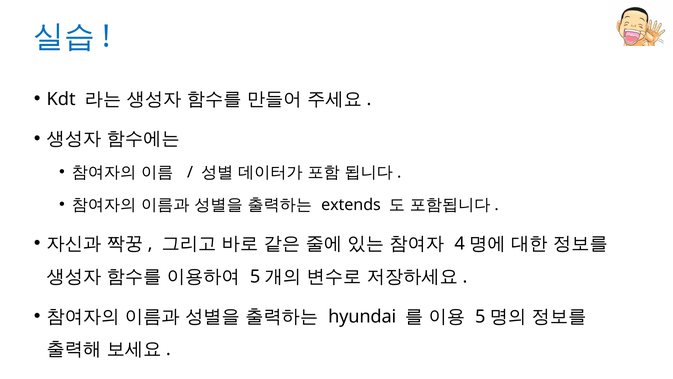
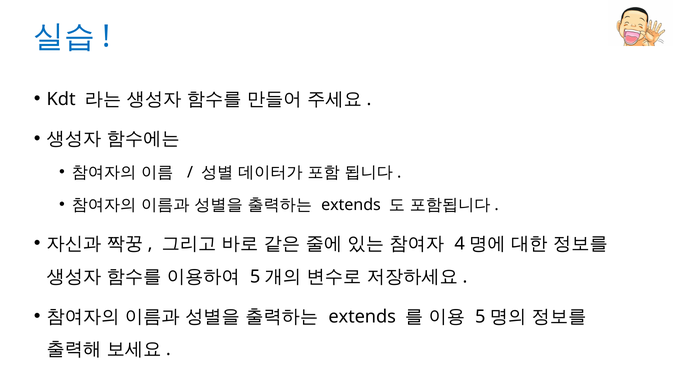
hyundai: hyundai -> extends (362, 316)
